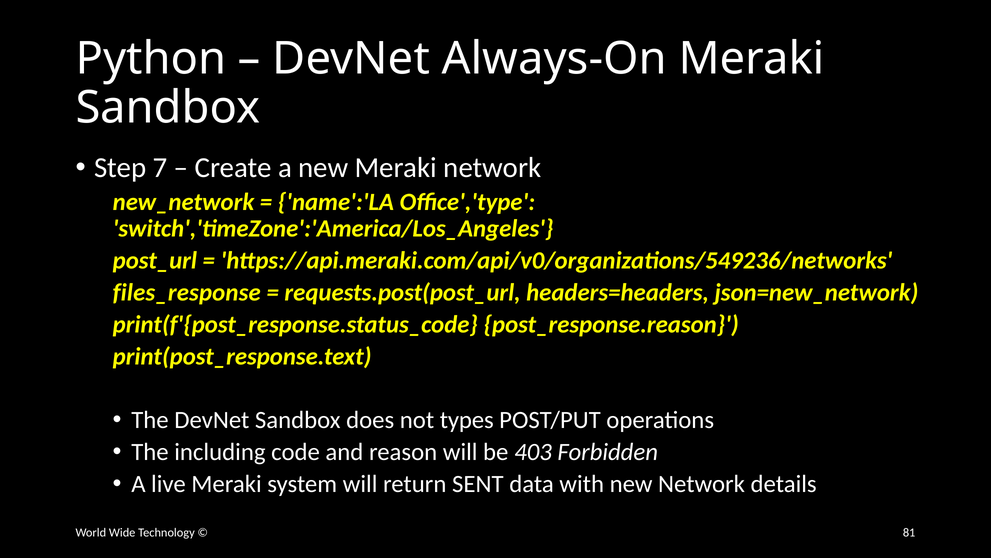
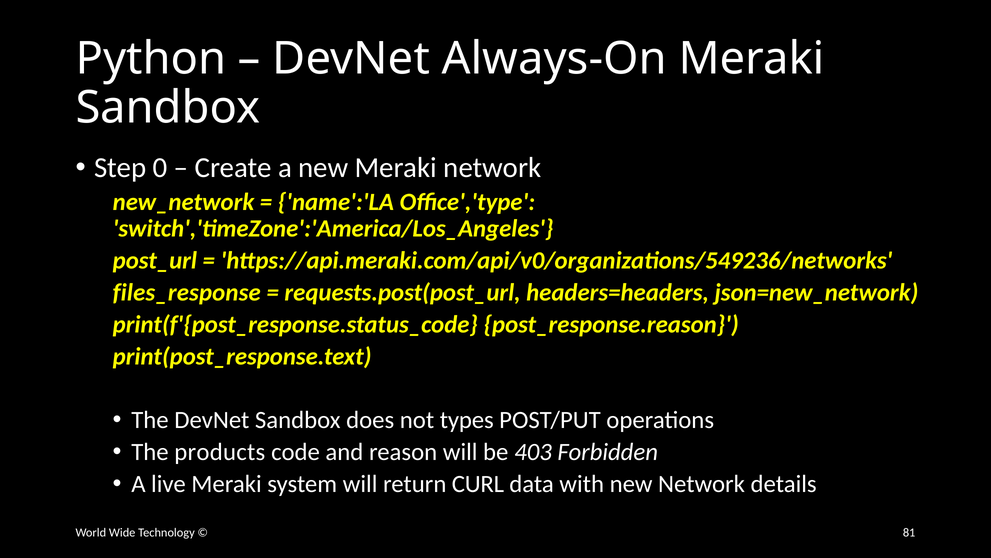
7: 7 -> 0 (160, 167)
including: including -> products (220, 452)
SENT: SENT -> CURL (478, 484)
